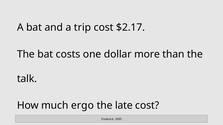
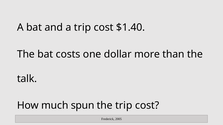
$2.17: $2.17 -> $1.40 (131, 28)
ergo: ergo -> spun (83, 106)
the late: late -> trip (124, 106)
